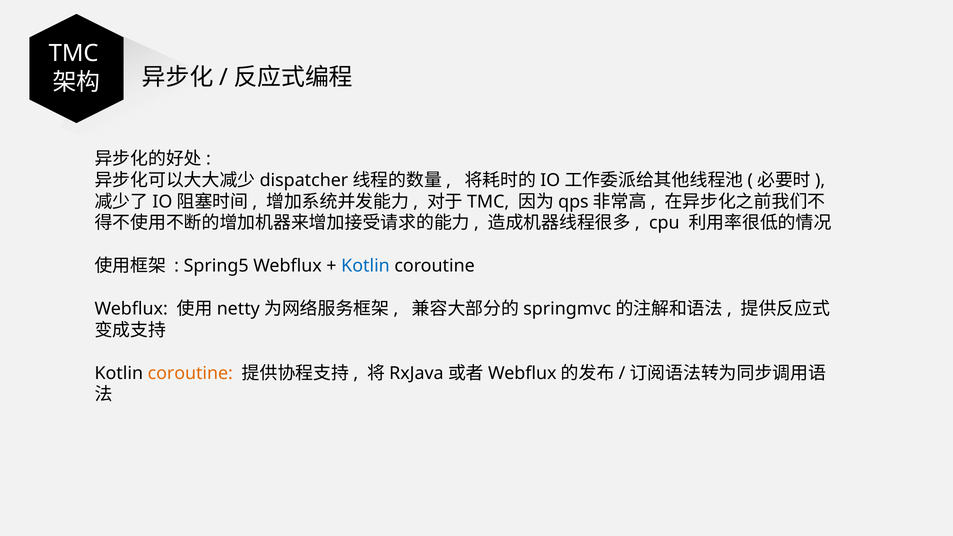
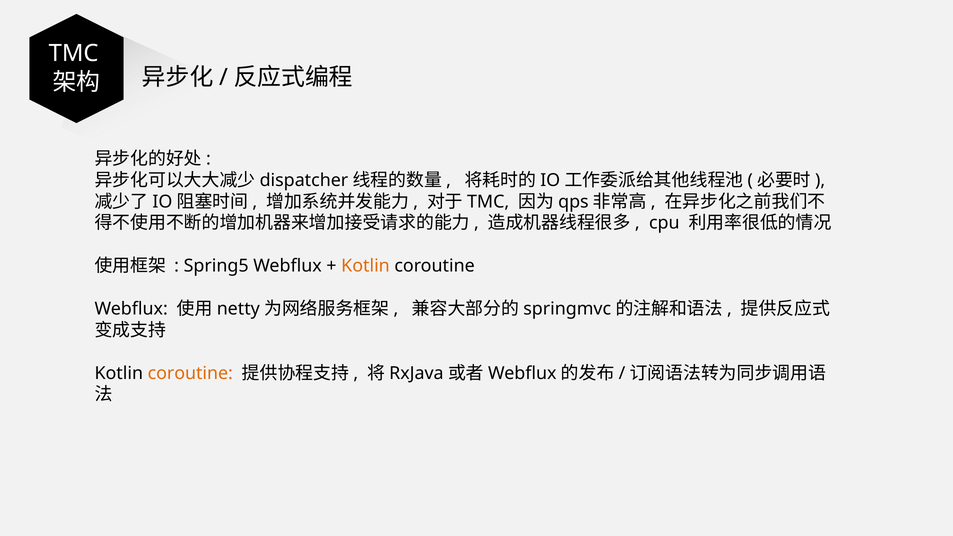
Kotlin colour: blue -> orange (366, 266)
